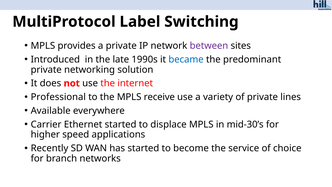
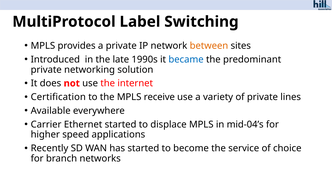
between colour: purple -> orange (209, 46)
Professional: Professional -> Certification (58, 97)
mid-30’s: mid-30’s -> mid-04’s (245, 124)
